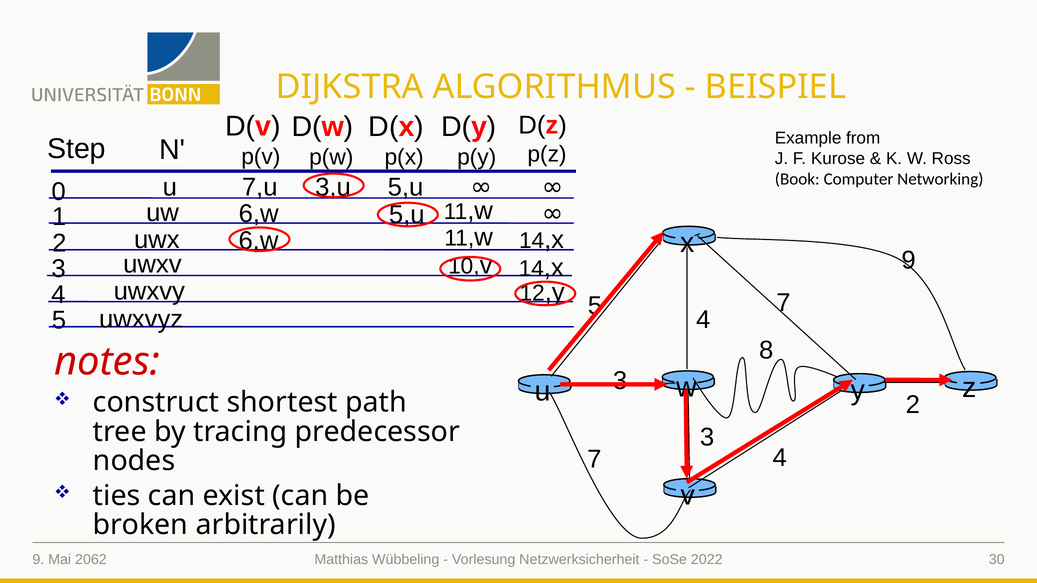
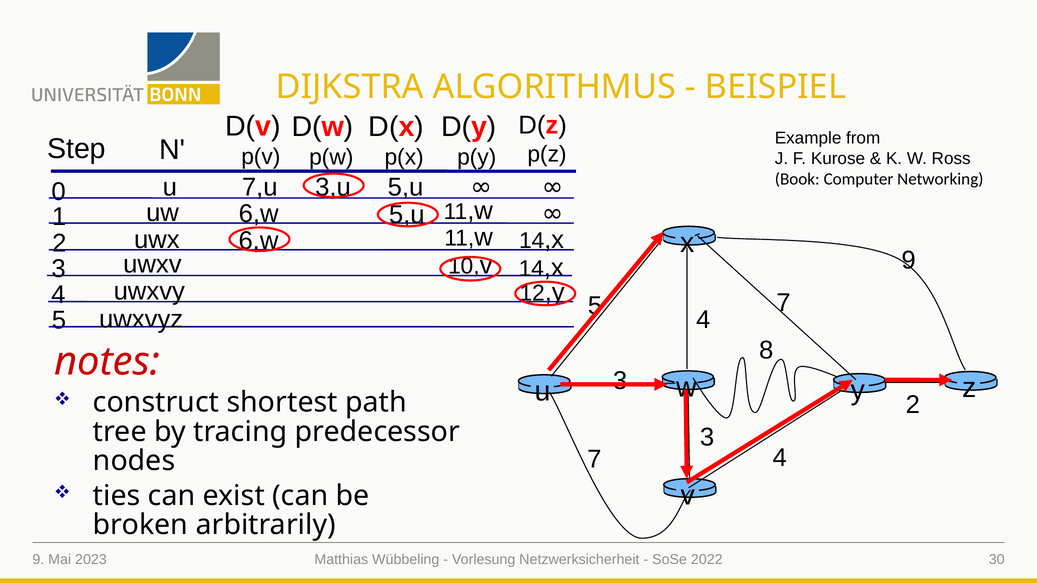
2062: 2062 -> 2023 (91, 560)
